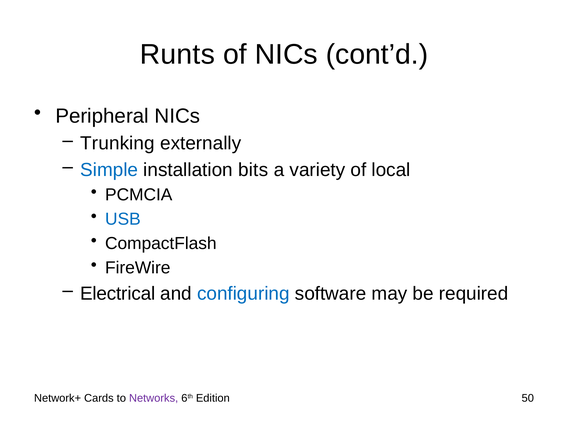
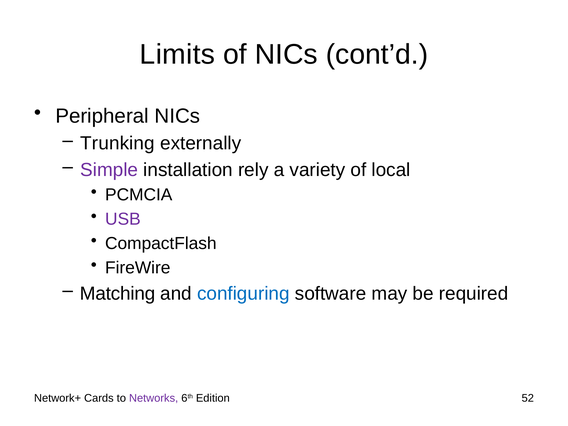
Runts: Runts -> Limits (177, 55)
Simple colour: blue -> purple (109, 170)
bits: bits -> rely (253, 170)
USB colour: blue -> purple (123, 219)
Electrical: Electrical -> Matching (118, 293)
50: 50 -> 52 (528, 398)
